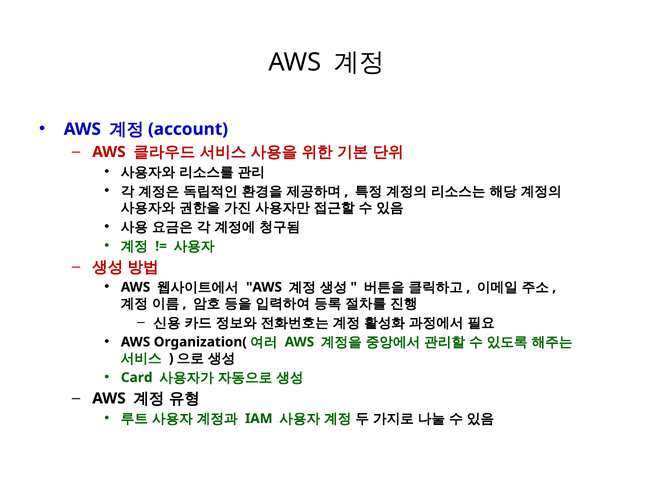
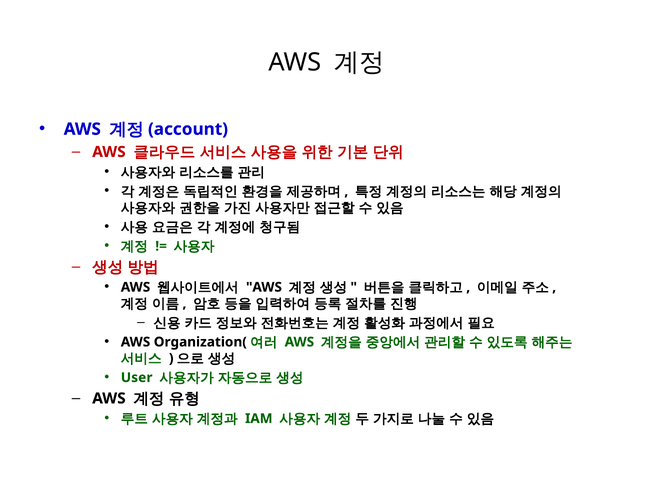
Card: Card -> User (137, 377)
